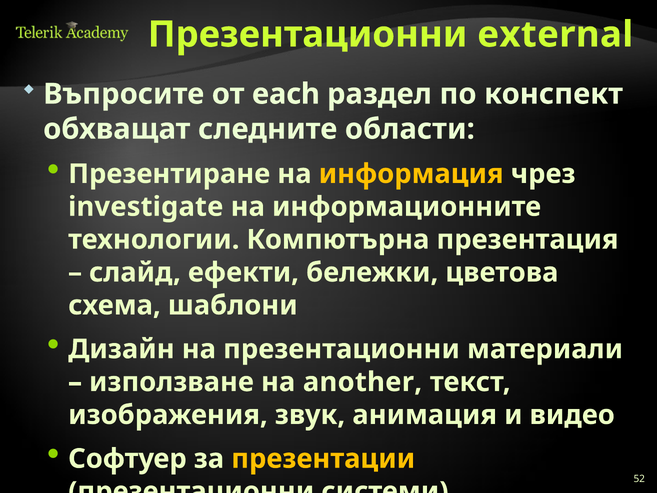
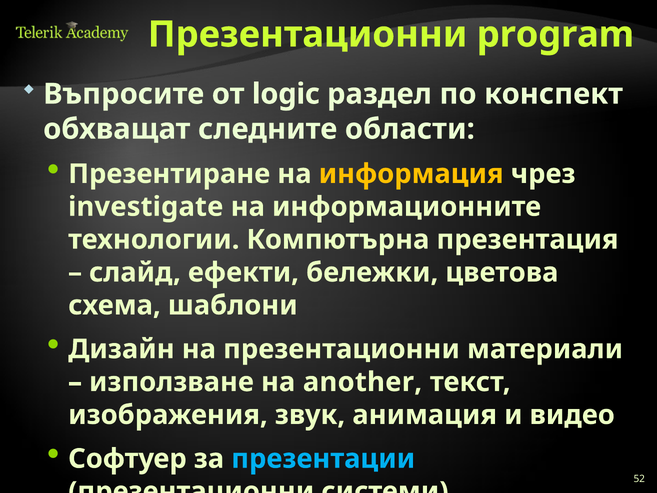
external: external -> program (556, 34)
each: each -> logic (286, 94)
презентации colour: yellow -> light blue (323, 459)
